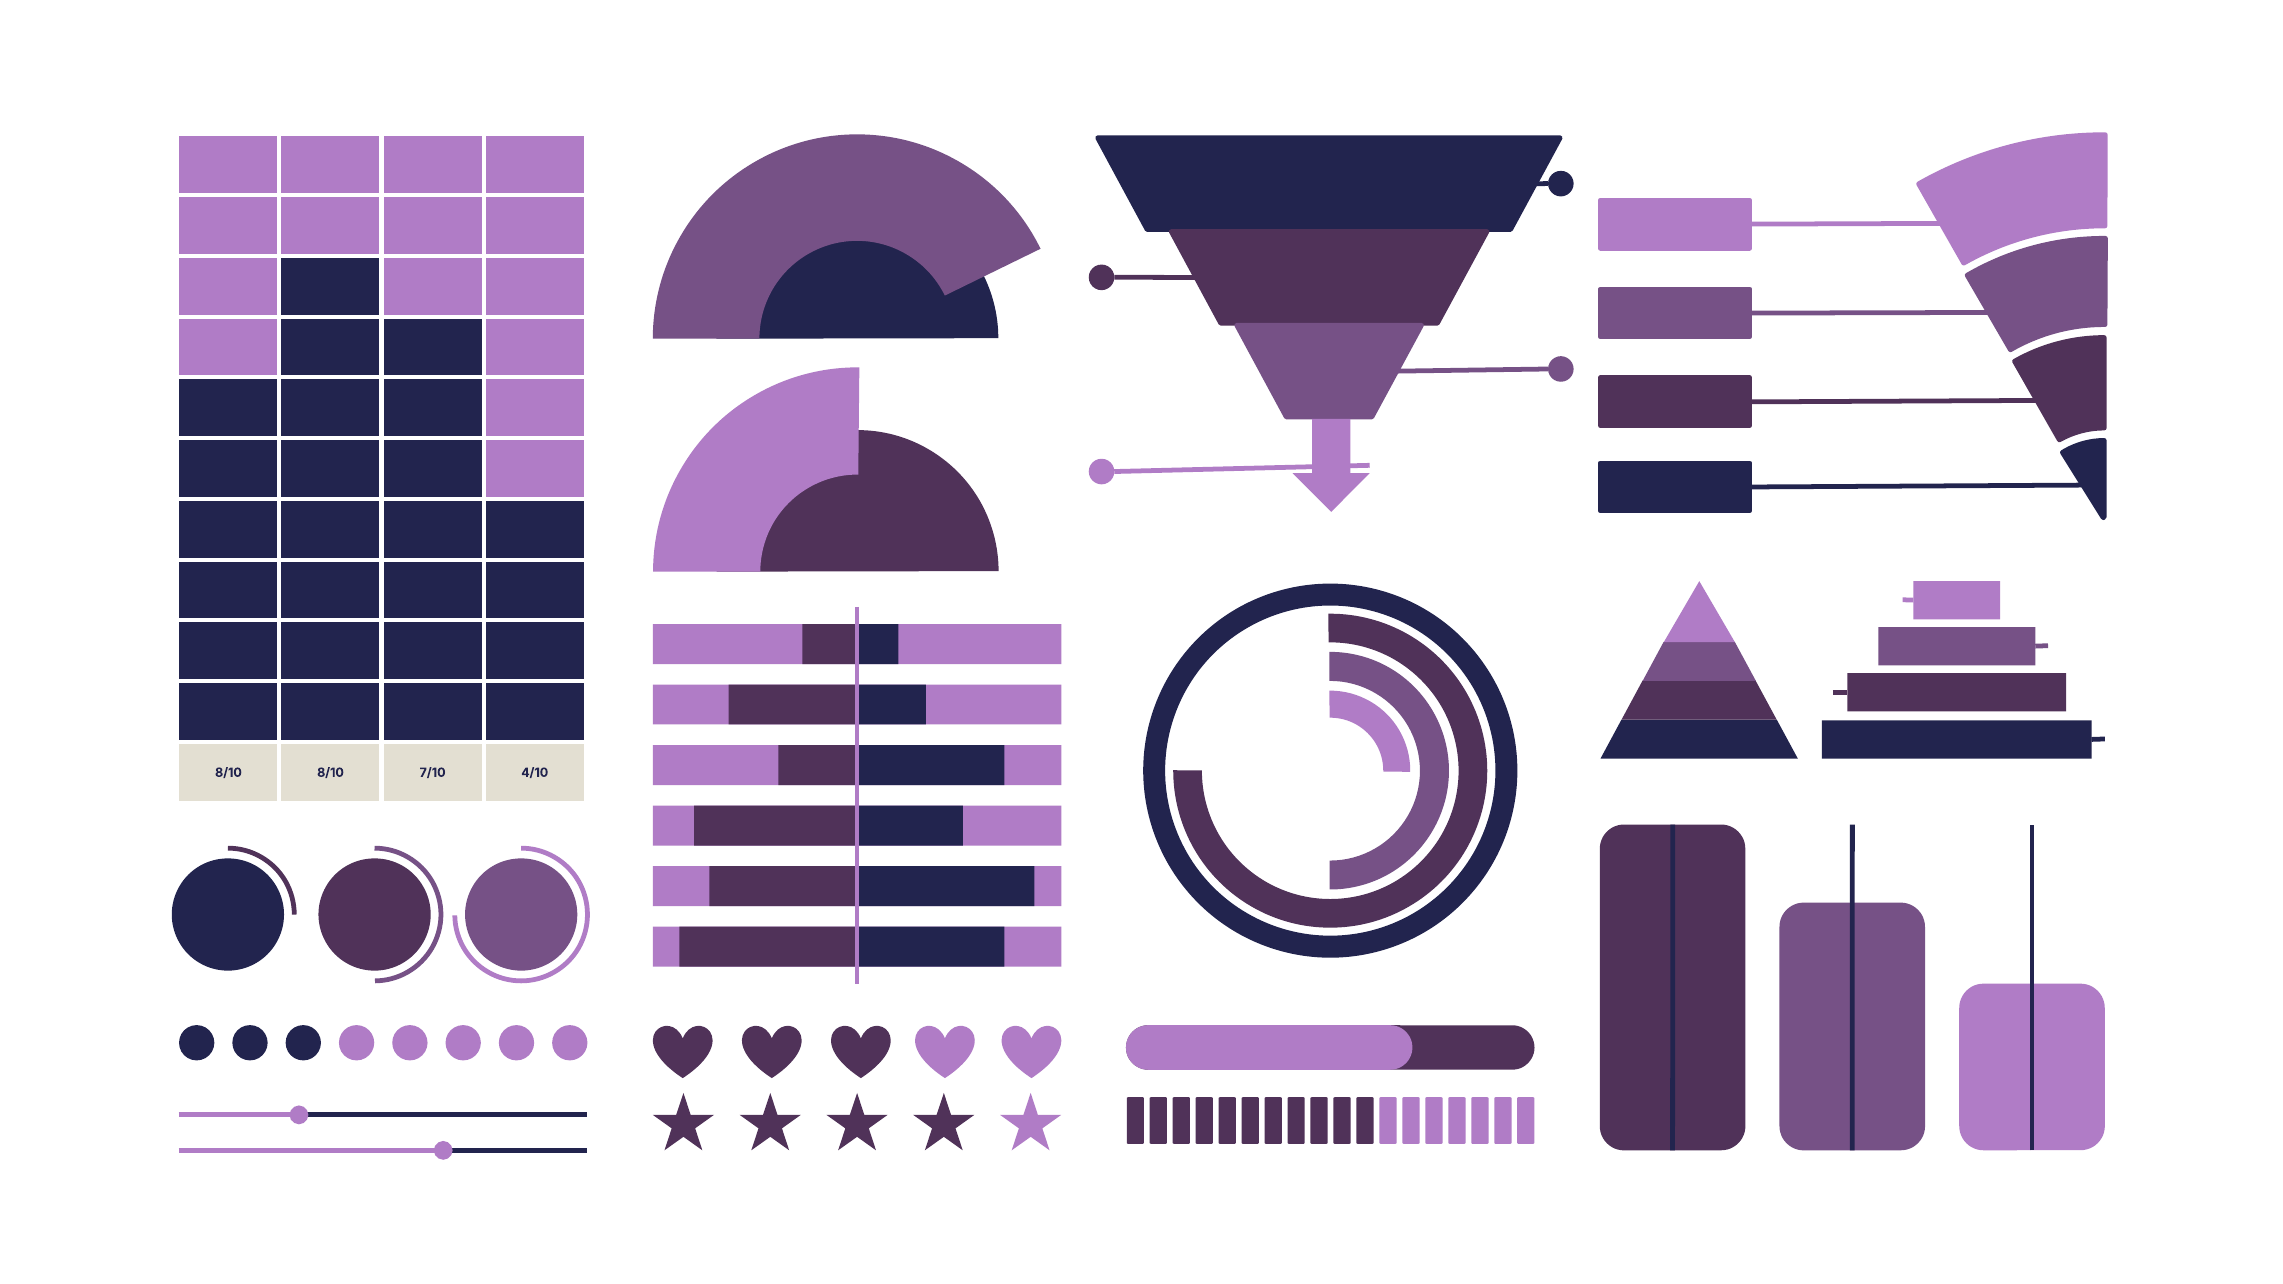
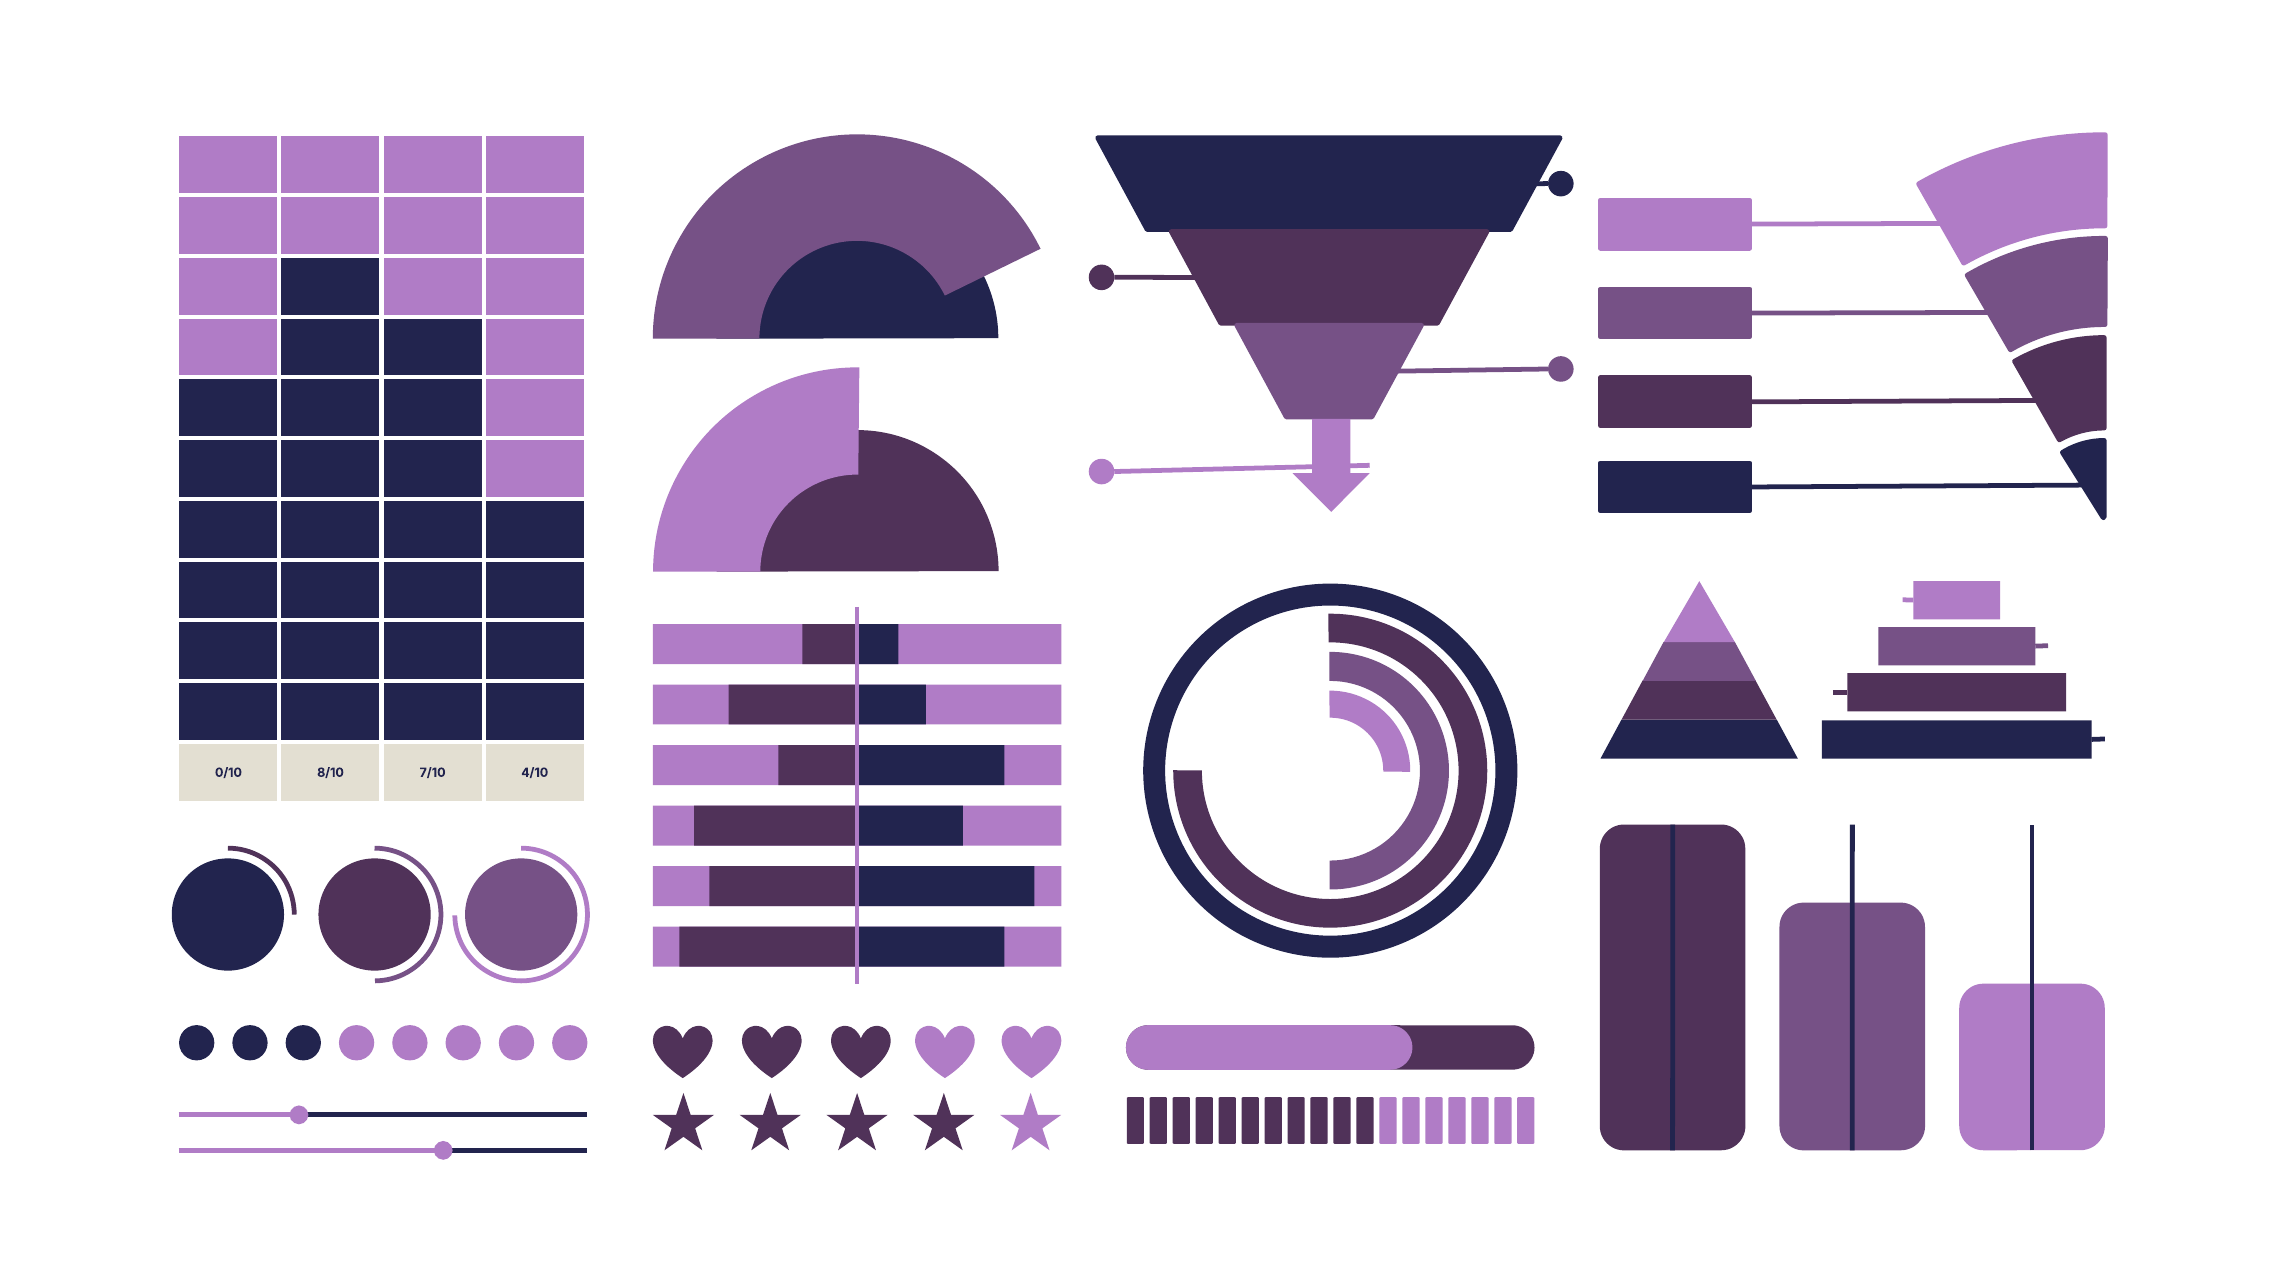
8/10: 8/10 -> 0/10 (228, 773)
